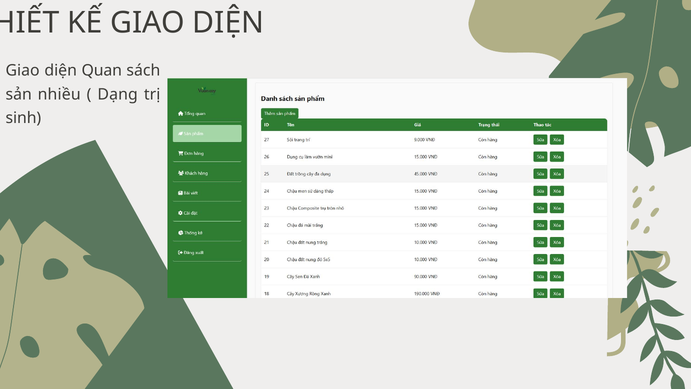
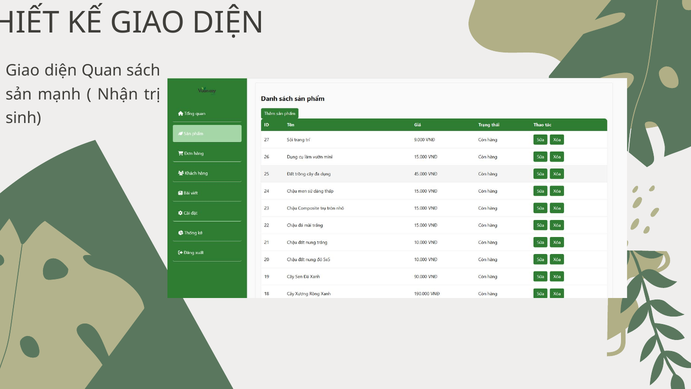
nhiều: nhiều -> mạnh (59, 94)
Dạng: Dạng -> Nhận (118, 94)
